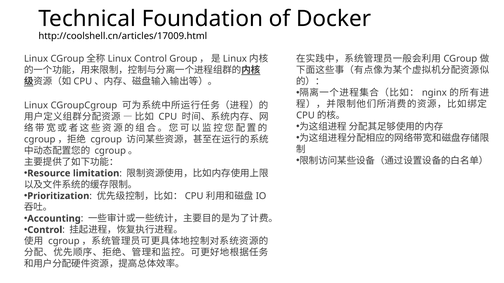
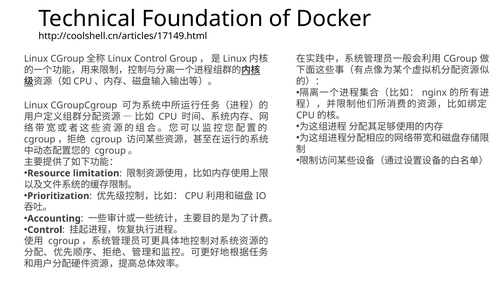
http://coolshell.cn/articles/17009.html: http://coolshell.cn/articles/17009.html -> http://coolshell.cn/articles/17149.html (123, 36)
